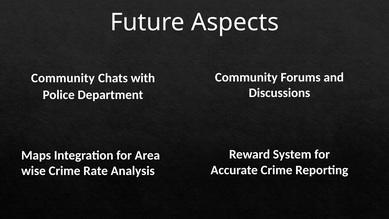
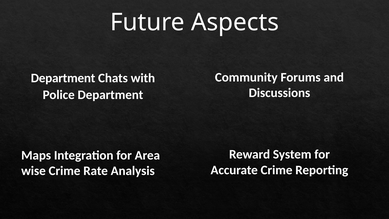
Community: Community -> Department (63, 78)
